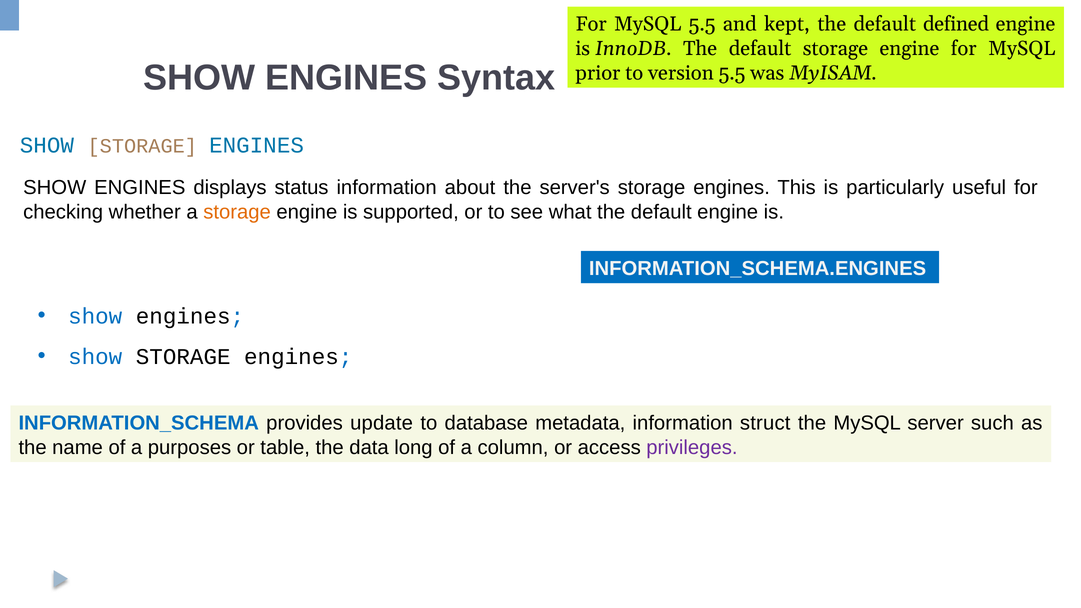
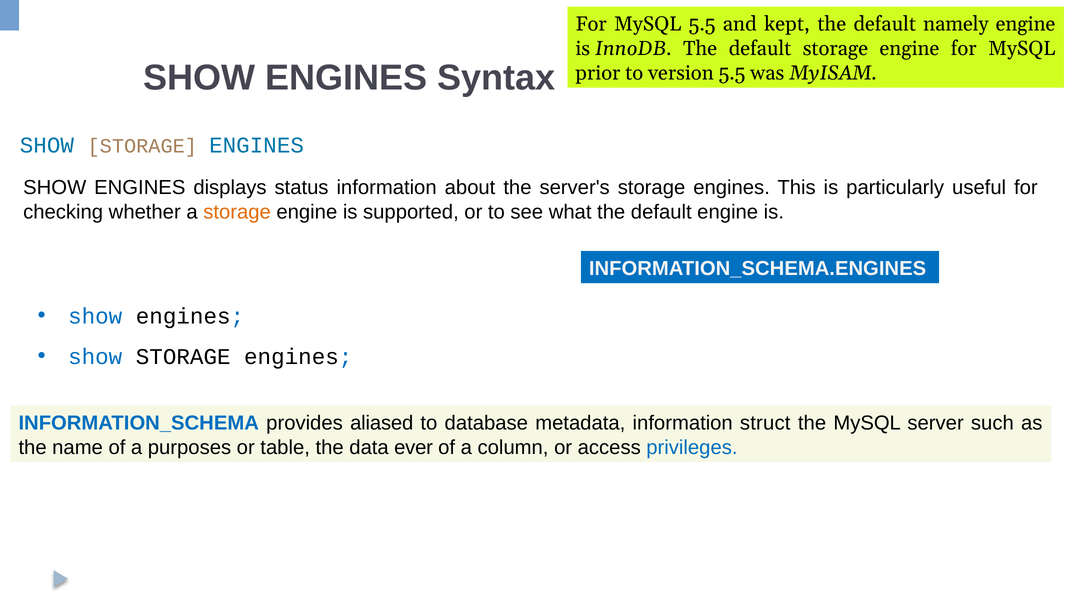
defined: defined -> namely (956, 24)
update: update -> aliased (382, 423)
long: long -> ever (414, 447)
privileges colour: purple -> blue (692, 447)
